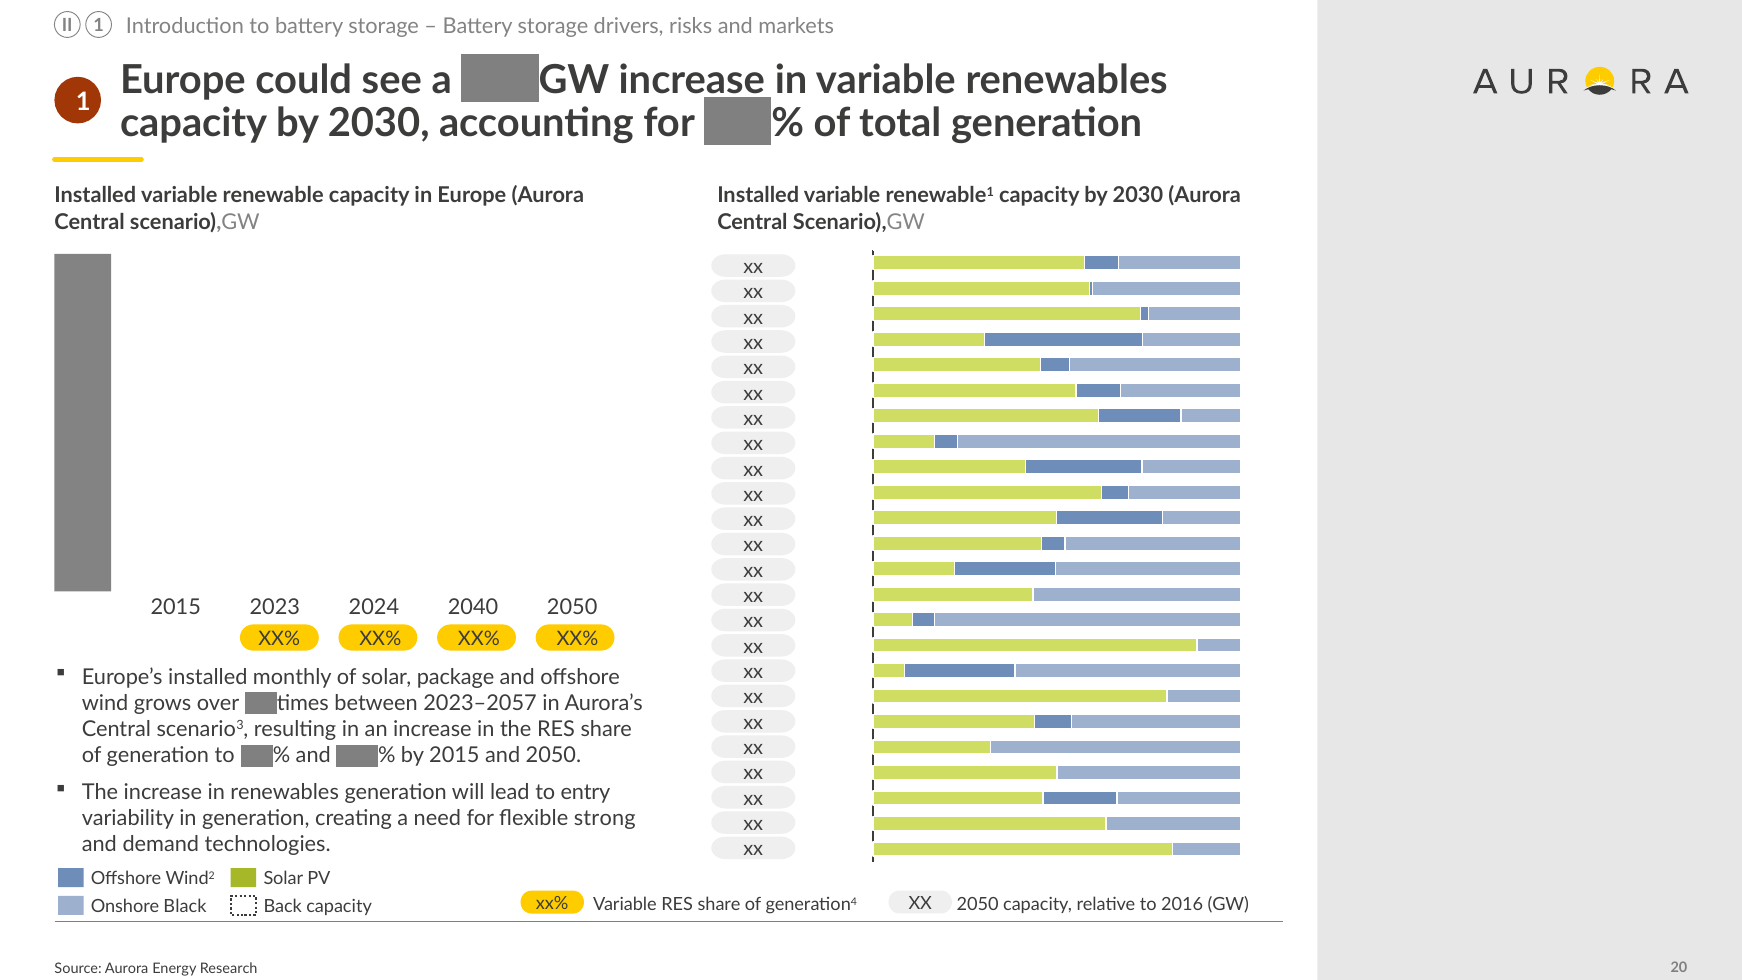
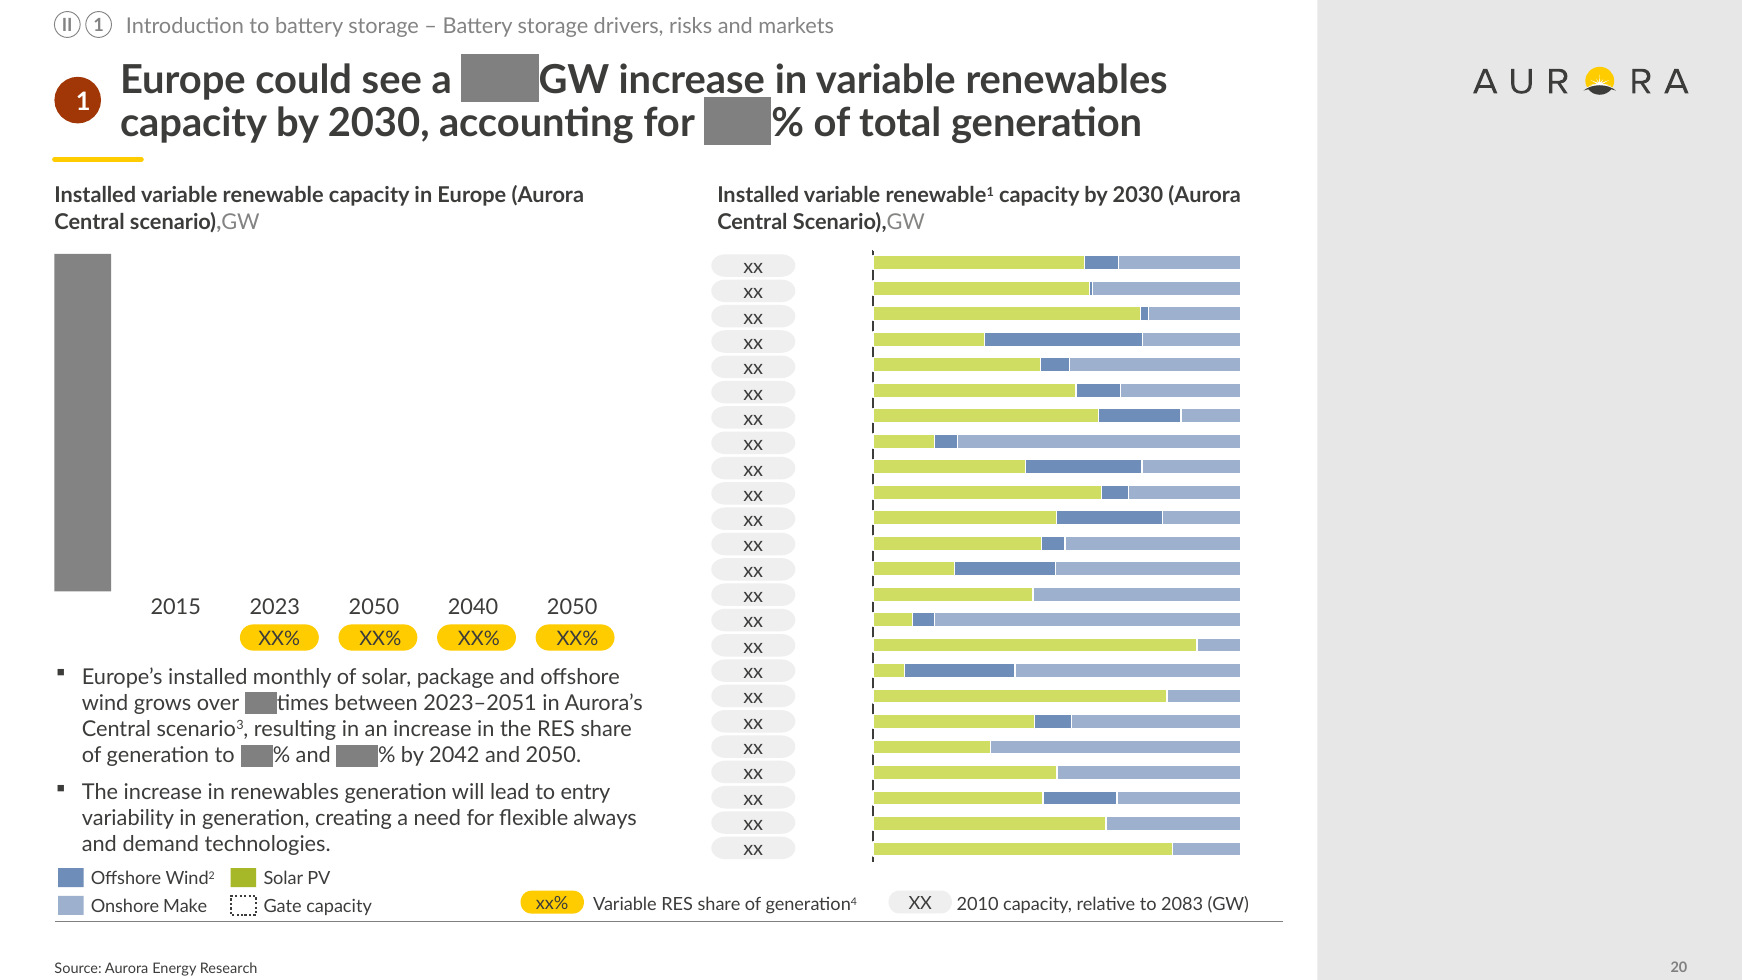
2023 2024: 2024 -> 2050 (374, 607)
2023–2057: 2023–2057 -> 2023–2051 (480, 703)
by 2015: 2015 -> 2042 (454, 755)
strong: strong -> always (605, 819)
XX 2050: 2050 -> 2010 (978, 905)
2016: 2016 -> 2083 (1182, 905)
Black: Black -> Make (185, 907)
Back: Back -> Gate (283, 907)
